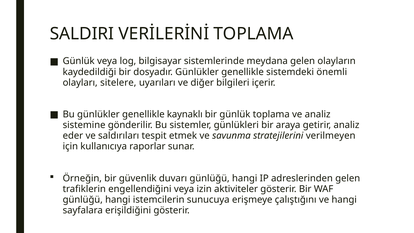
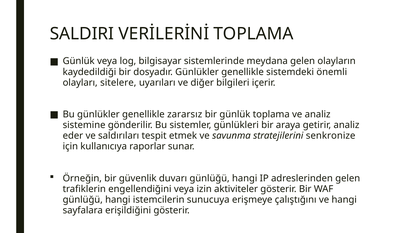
kaynaklı: kaynaklı -> zararsız (185, 114)
verilmeyen: verilmeyen -> senkronize (331, 136)
